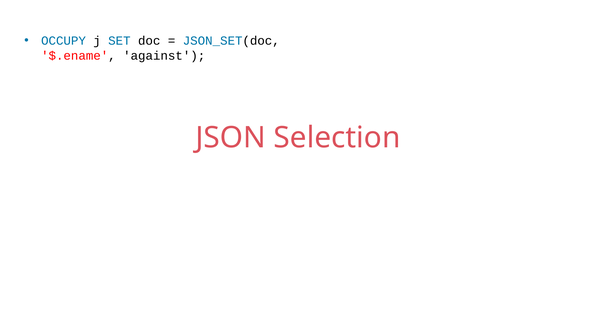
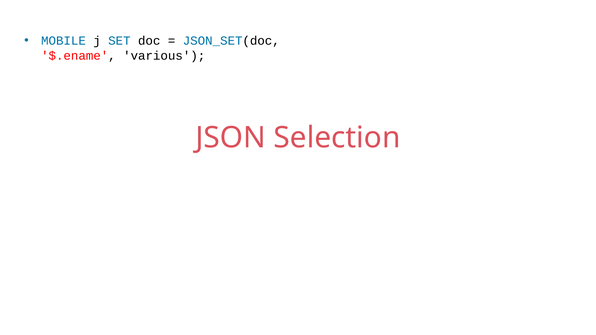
OCCUPY: OCCUPY -> MOBILE (63, 41)
against: against -> various (164, 56)
